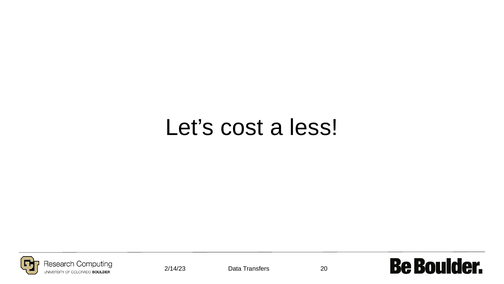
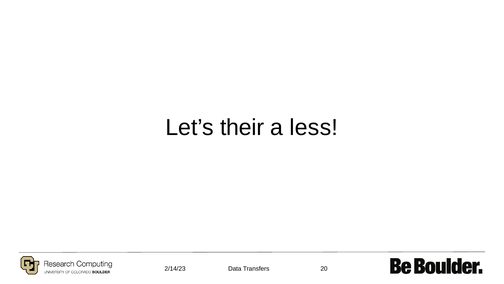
cost: cost -> their (242, 127)
